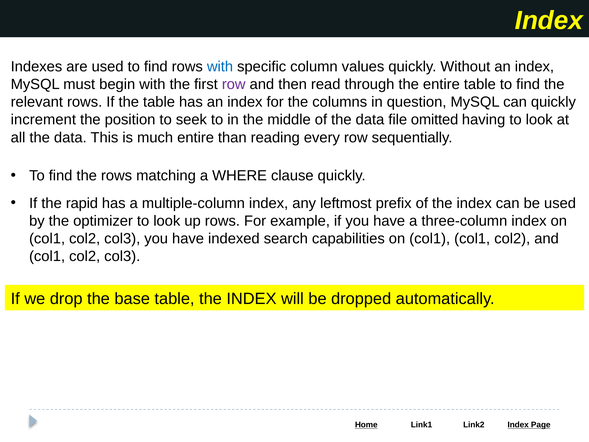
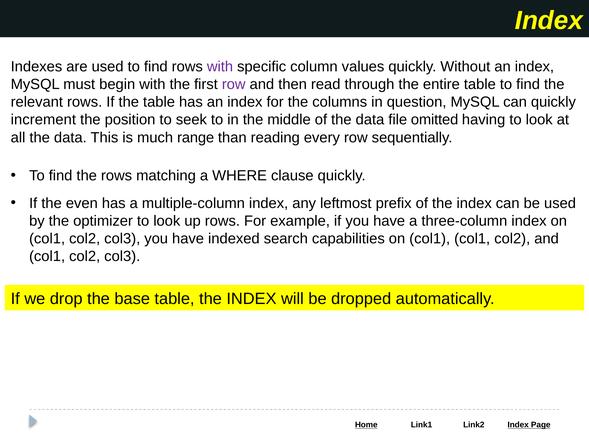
with colour: blue -> purple (220, 67)
much entire: entire -> range (196, 137)
rapid: rapid -> even (82, 203)
